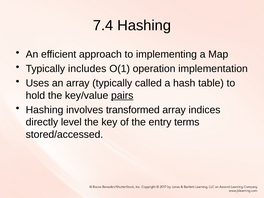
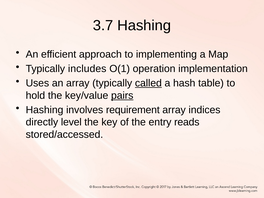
7.4: 7.4 -> 3.7 (103, 25)
called underline: none -> present (148, 83)
transformed: transformed -> requirement (133, 110)
terms: terms -> reads (187, 122)
